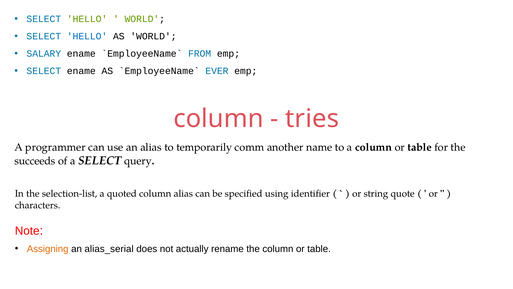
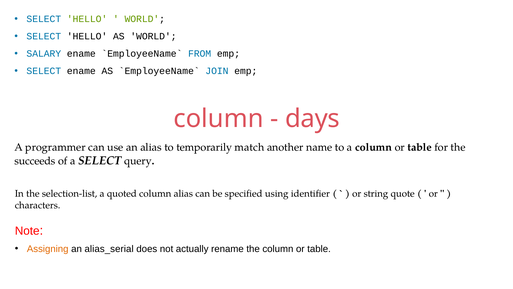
HELLO colour: blue -> black (87, 36)
EVER: EVER -> JOIN (217, 71)
tries: tries -> days (312, 118)
comm: comm -> match (249, 147)
